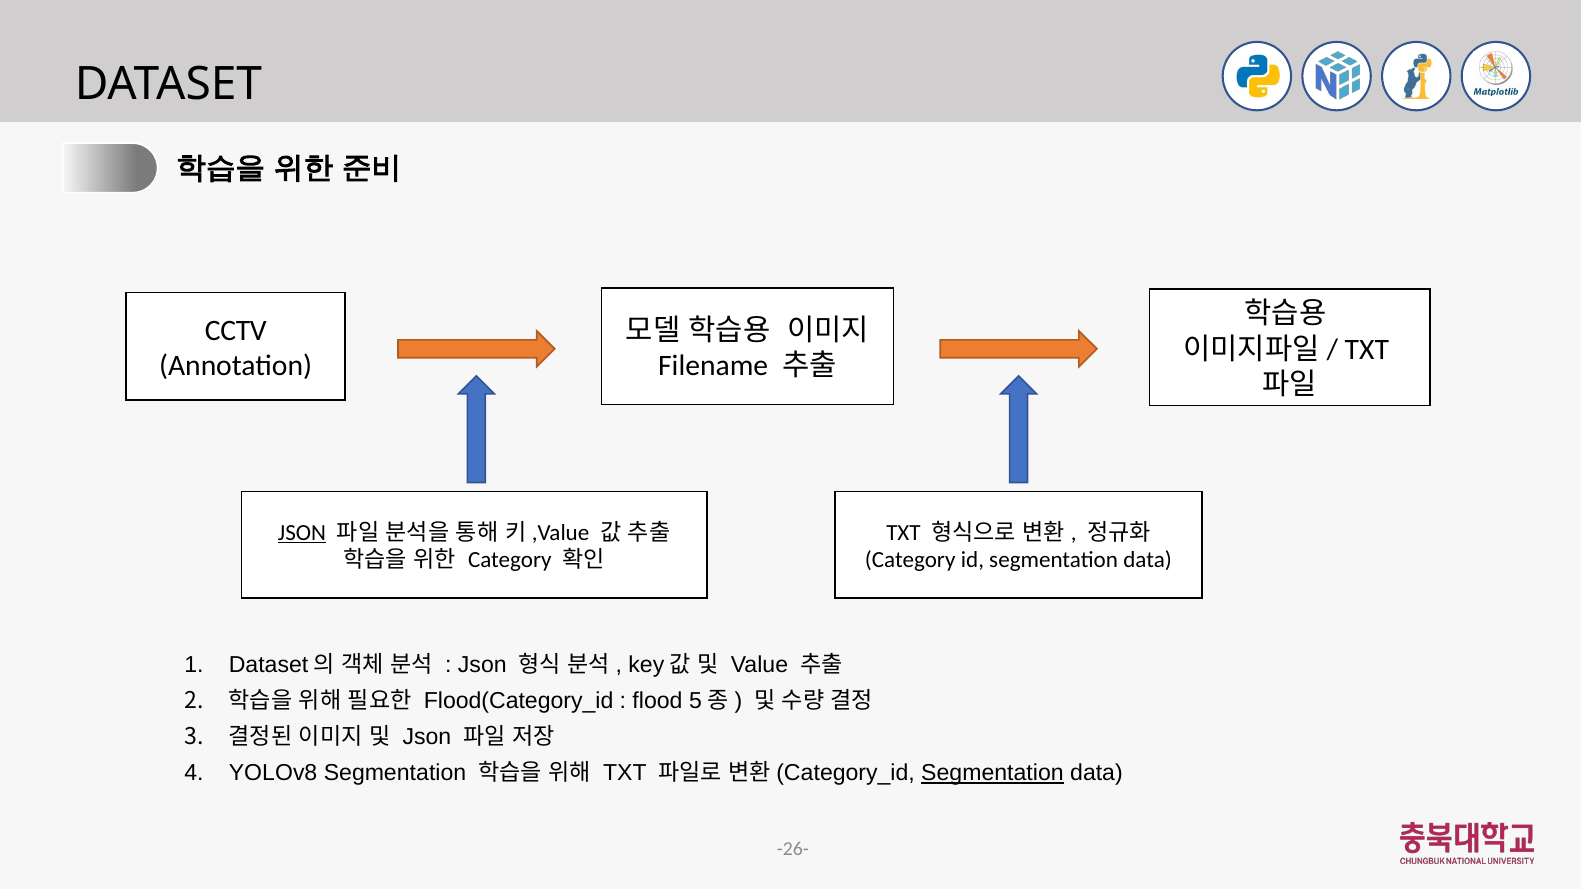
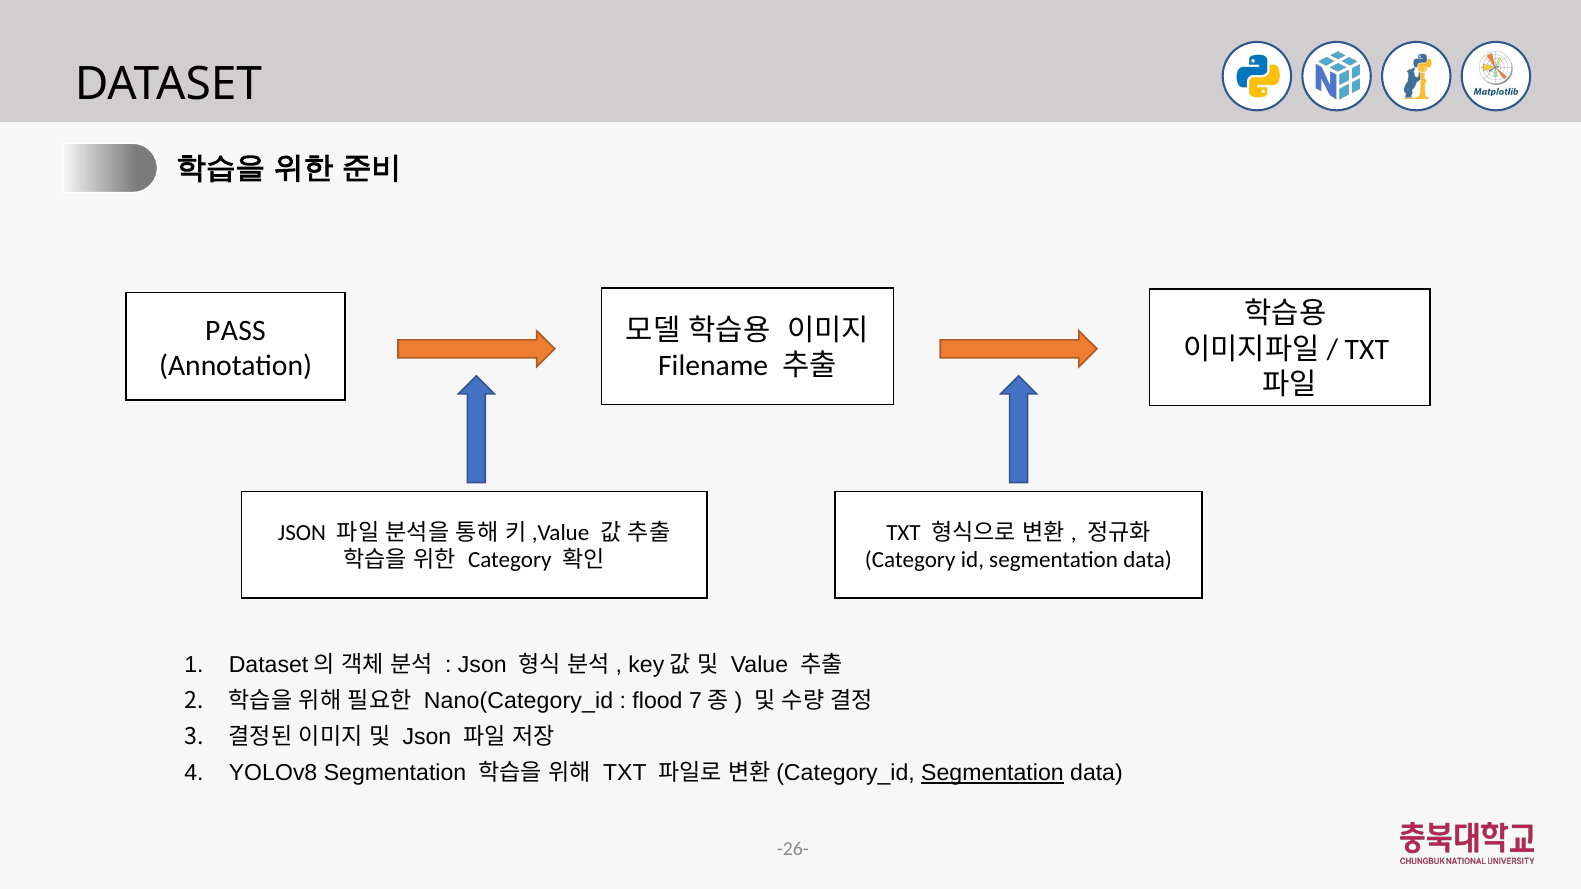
CCTV: CCTV -> PASS (236, 331)
JSON underline: present -> none (302, 533)
Flood(Category_id: Flood(Category_id -> Nano(Category_id (519, 701)
5: 5 -> 7 (695, 701)
